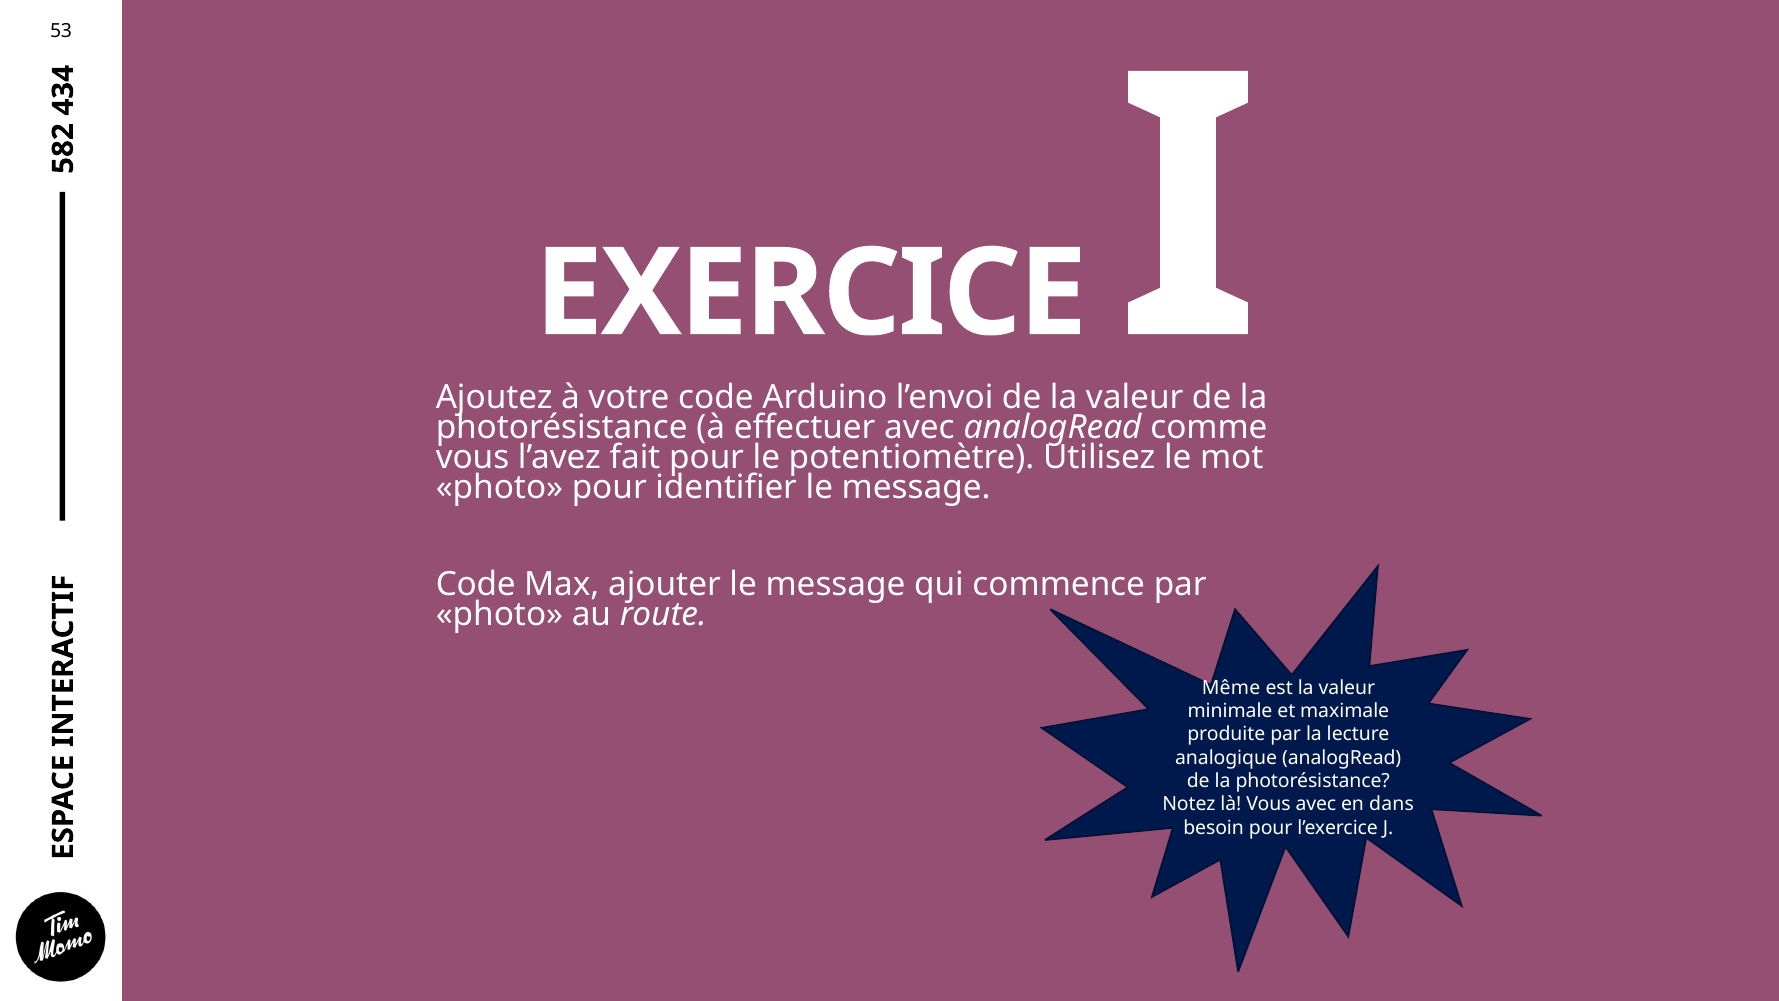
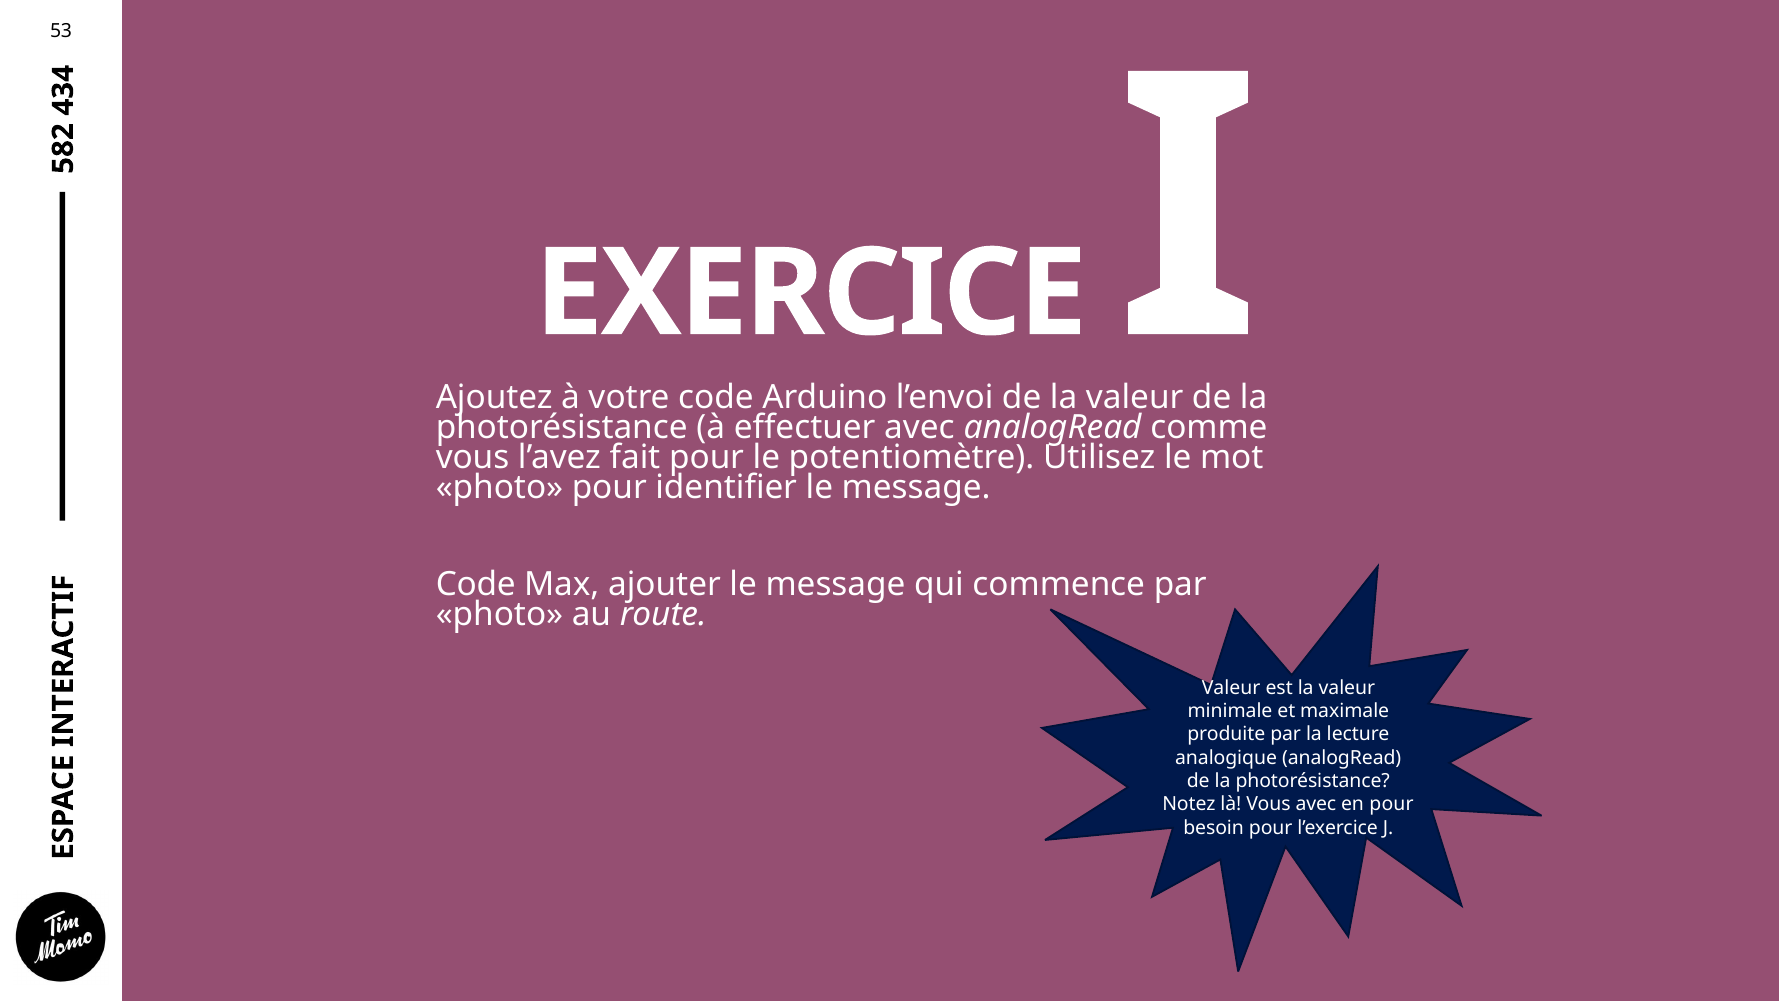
Même: Même -> Valeur (1231, 687)
en dans: dans -> pour (1392, 804)
